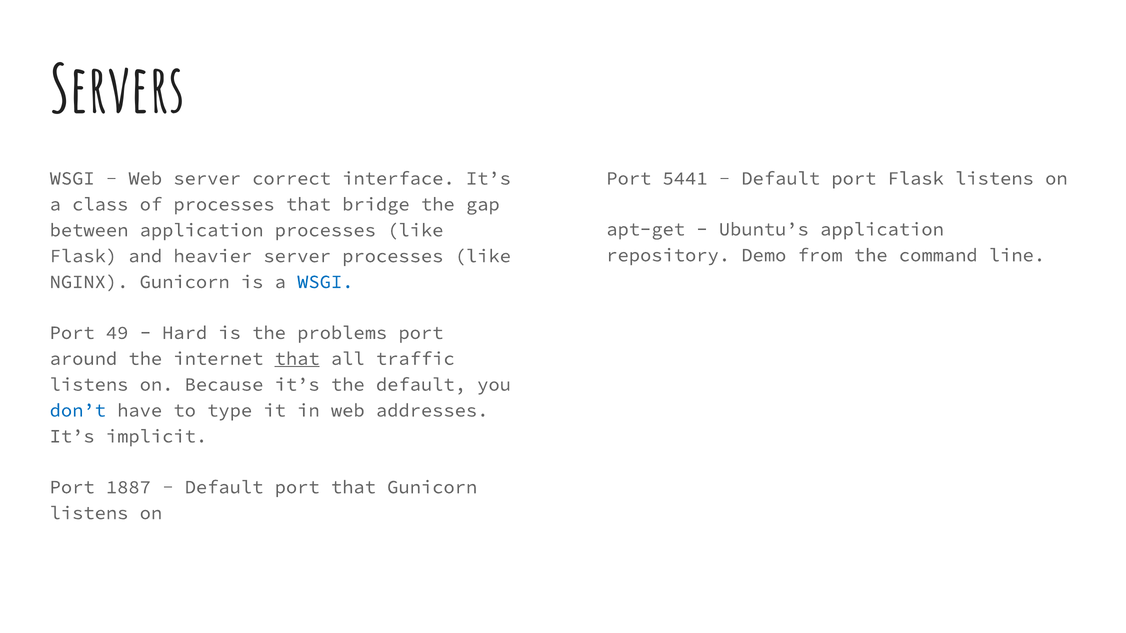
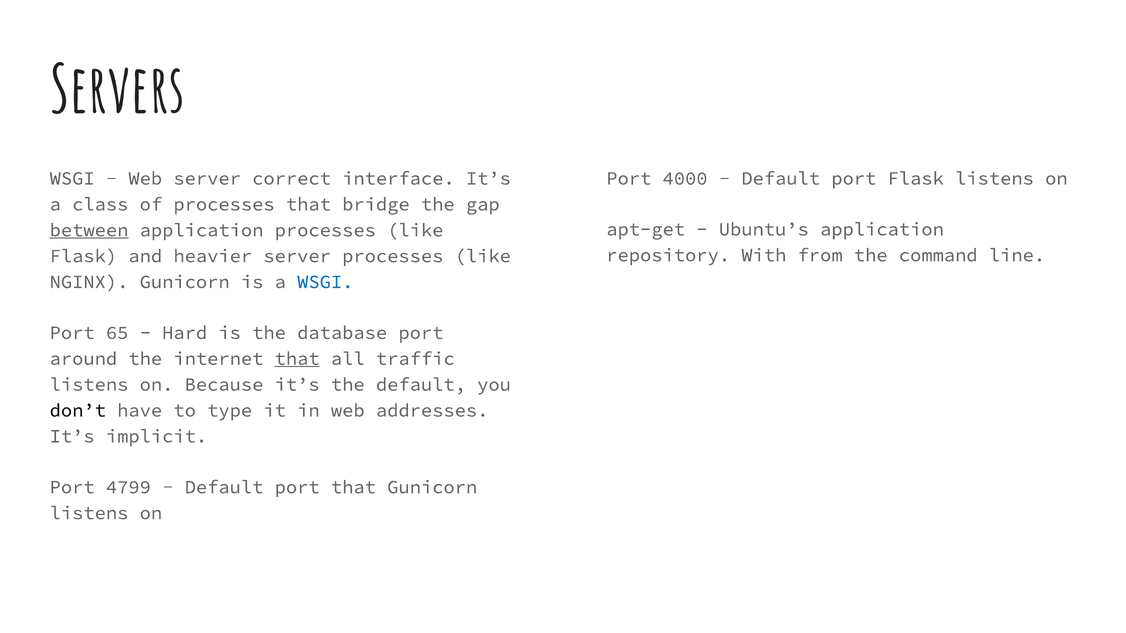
5441: 5441 -> 4000 (685, 178)
between underline: none -> present (89, 230)
Demo: Demo -> With (764, 255)
49: 49 -> 65 (117, 333)
problems: problems -> database (342, 333)
don’t colour: blue -> black (78, 411)
1887: 1887 -> 4799 (128, 487)
